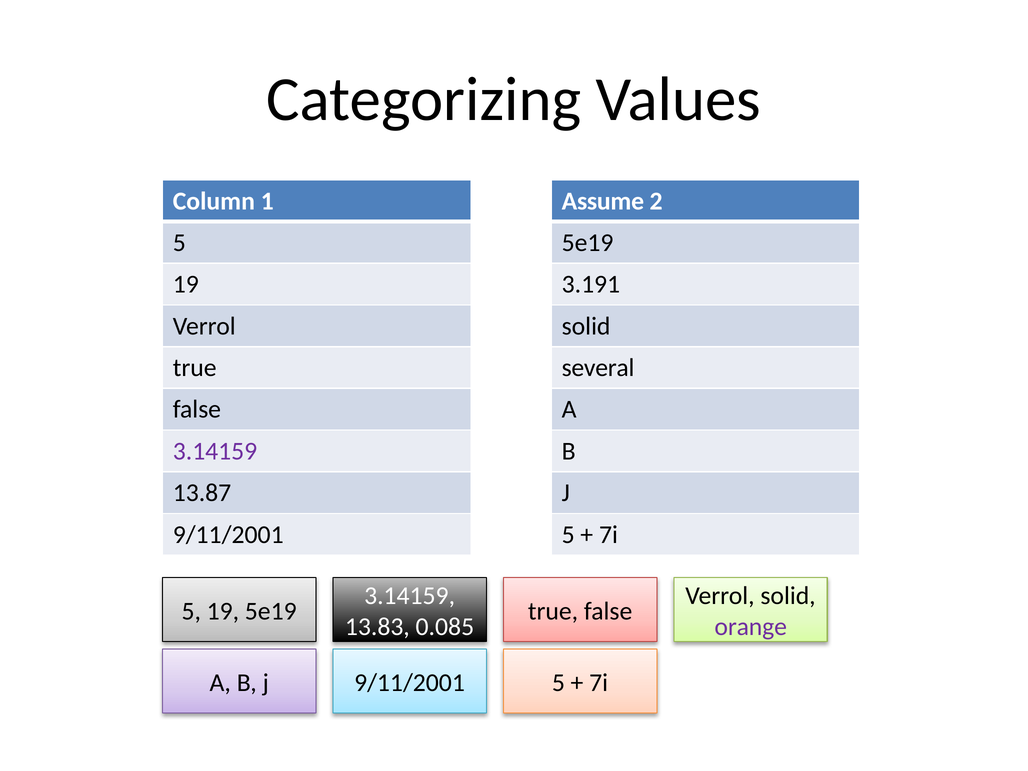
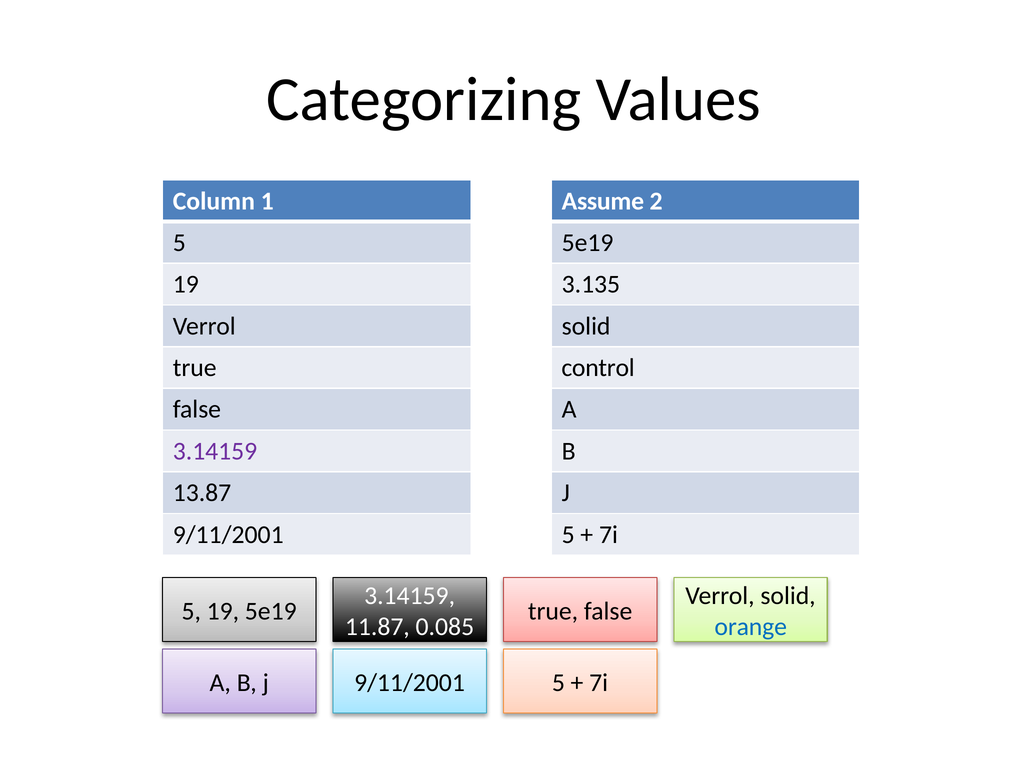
3.191: 3.191 -> 3.135 (591, 284)
several: several -> control (598, 368)
13.83: 13.83 -> 11.87 (377, 627)
orange colour: purple -> blue (751, 627)
